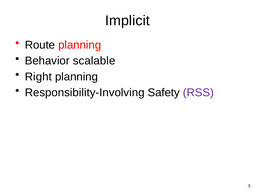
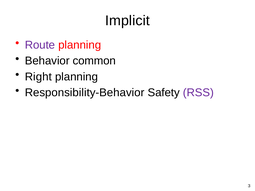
Route colour: black -> purple (40, 45)
scalable: scalable -> common (94, 61)
Responsibility-Involving: Responsibility-Involving -> Responsibility-Behavior (85, 93)
